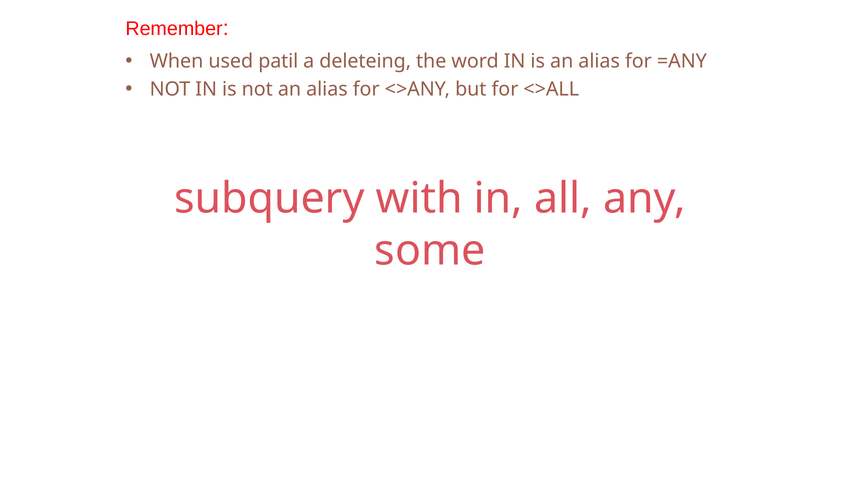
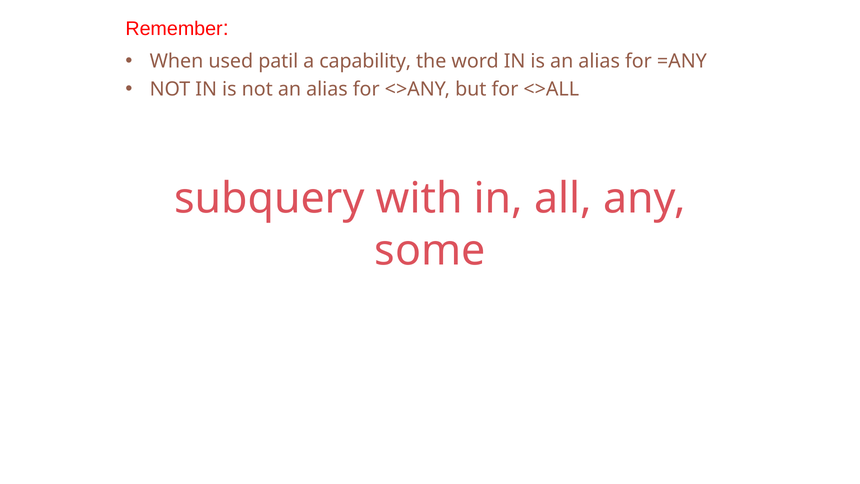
deleteing: deleteing -> capability (365, 61)
